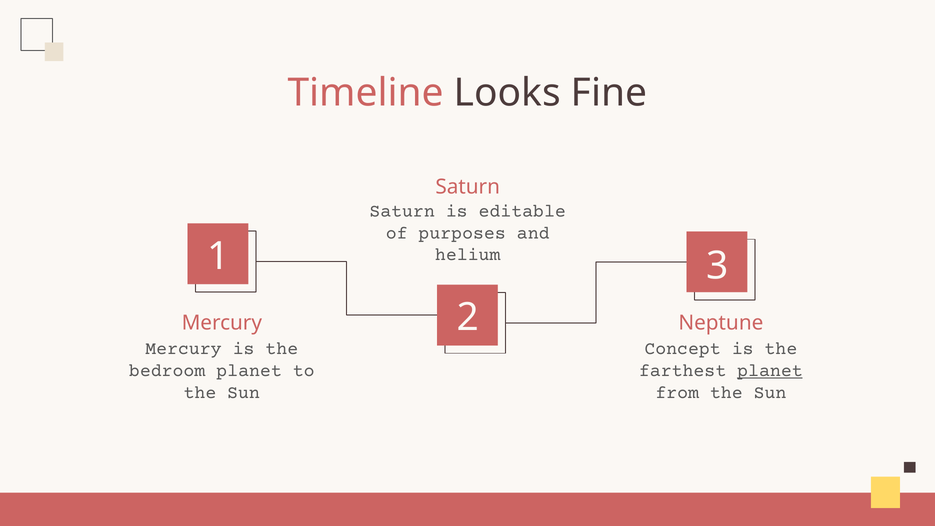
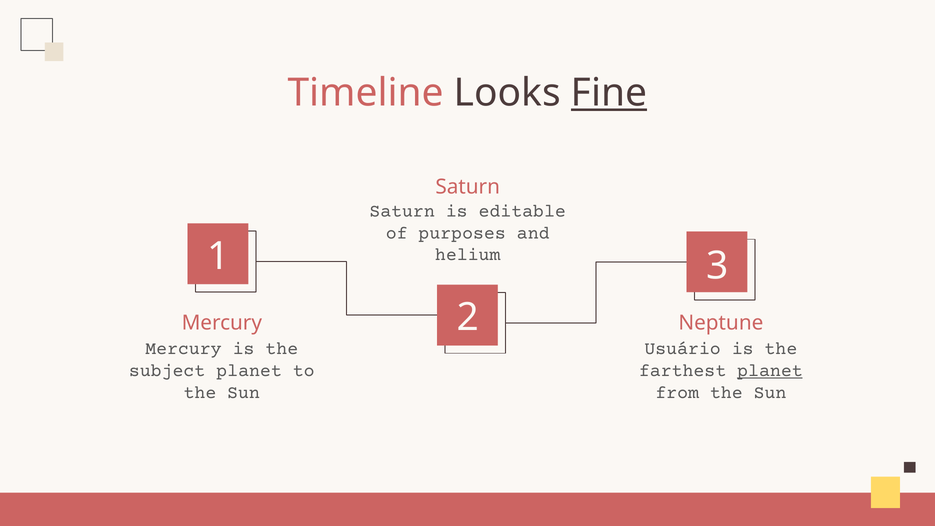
Fine underline: none -> present (609, 93)
Concept: Concept -> Usuário (683, 348)
bedroom: bedroom -> subject (167, 370)
